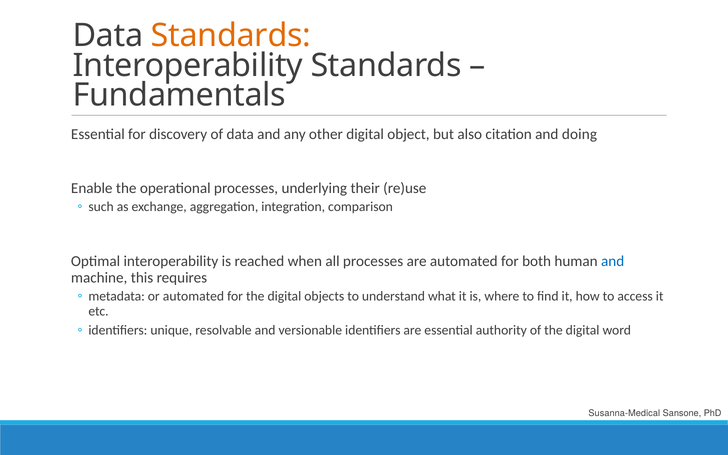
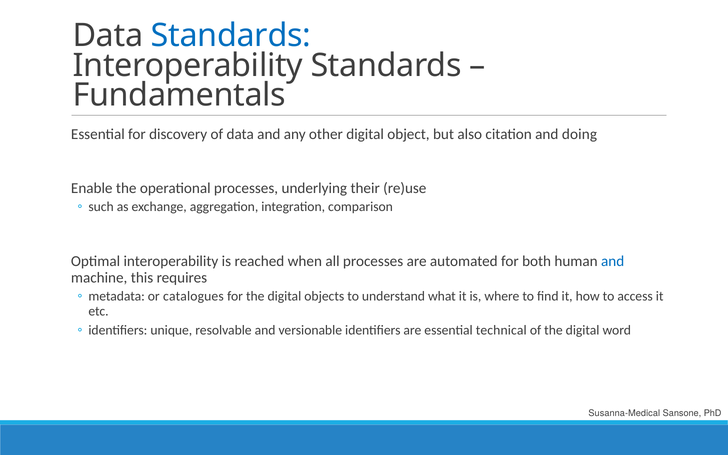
Standards colour: orange -> blue (231, 36)
or automated: automated -> catalogues (193, 296)
authority: authority -> technical (501, 330)
